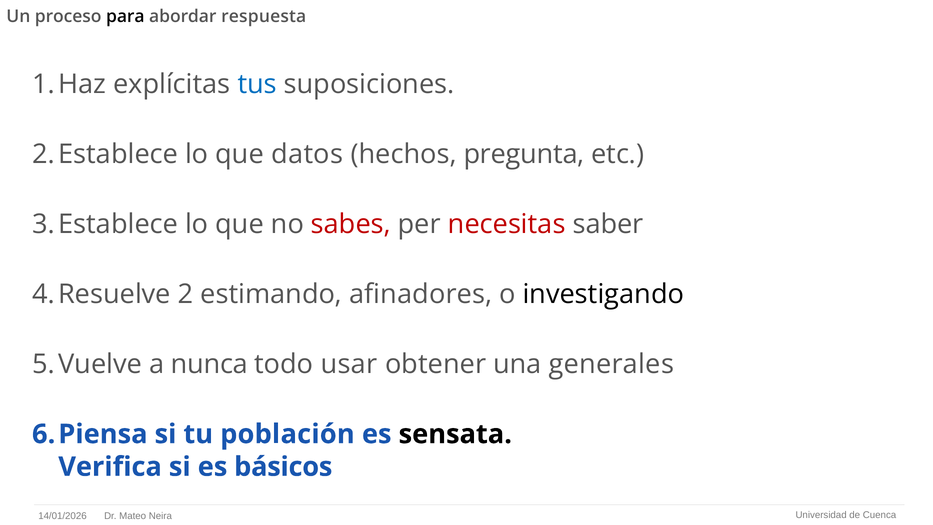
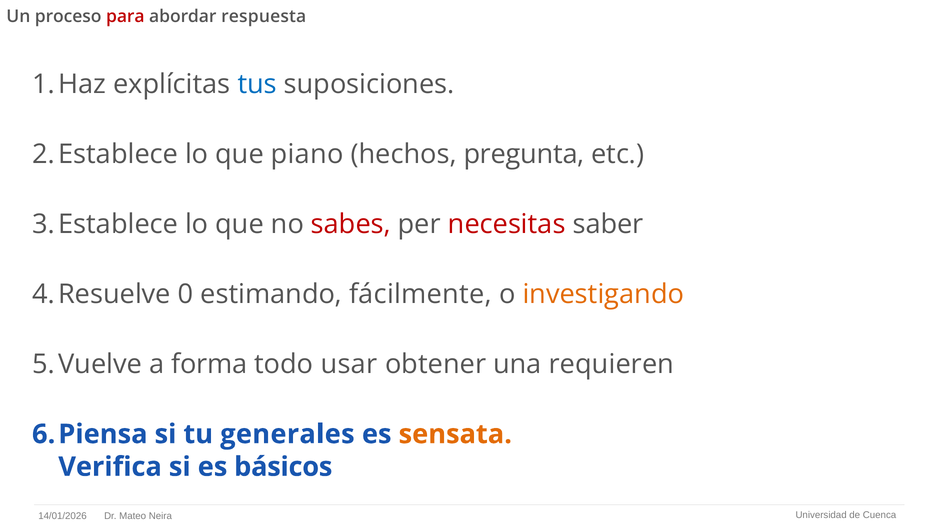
para colour: black -> red (125, 17)
datos: datos -> piano (307, 154)
2: 2 -> 0 (186, 294)
afinadores: afinadores -> fácilmente (421, 294)
investigando colour: black -> orange (603, 294)
nunca: nunca -> forma (209, 364)
generales: generales -> requieren (611, 364)
población: población -> generales (287, 434)
sensata colour: black -> orange (455, 434)
